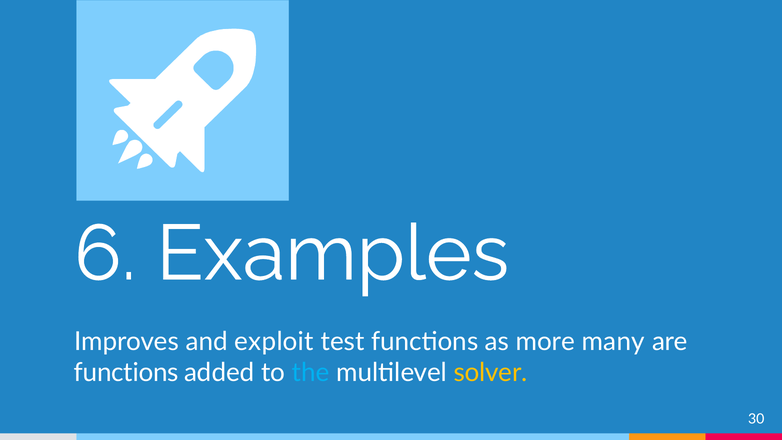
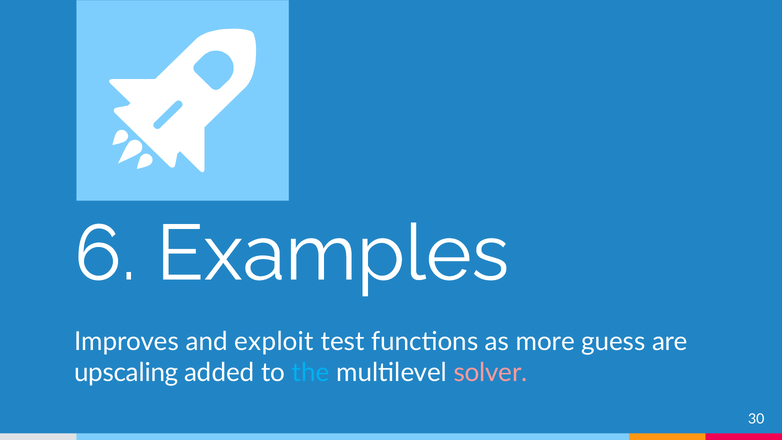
many: many -> guess (613, 341)
functions: functions -> upscaling (126, 373)
solver colour: yellow -> pink (491, 373)
